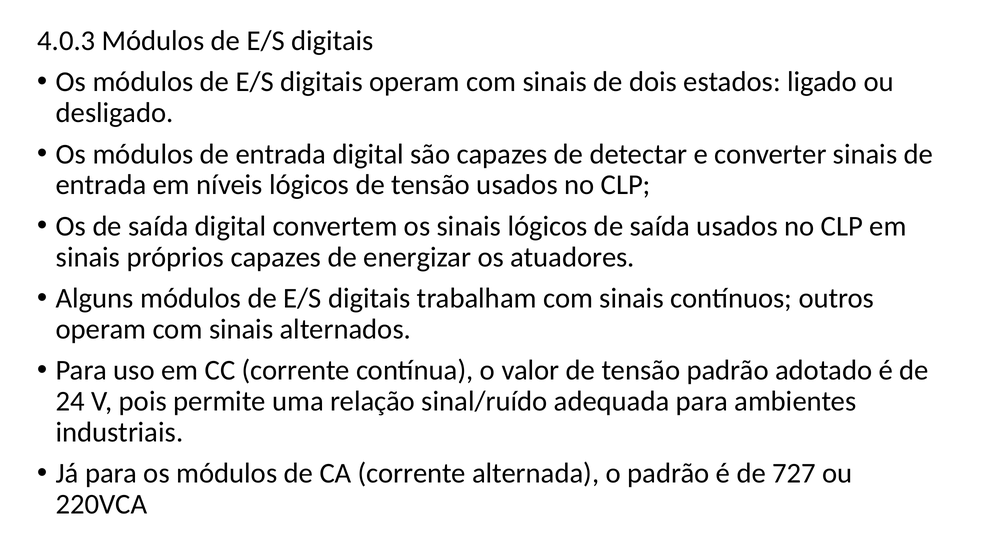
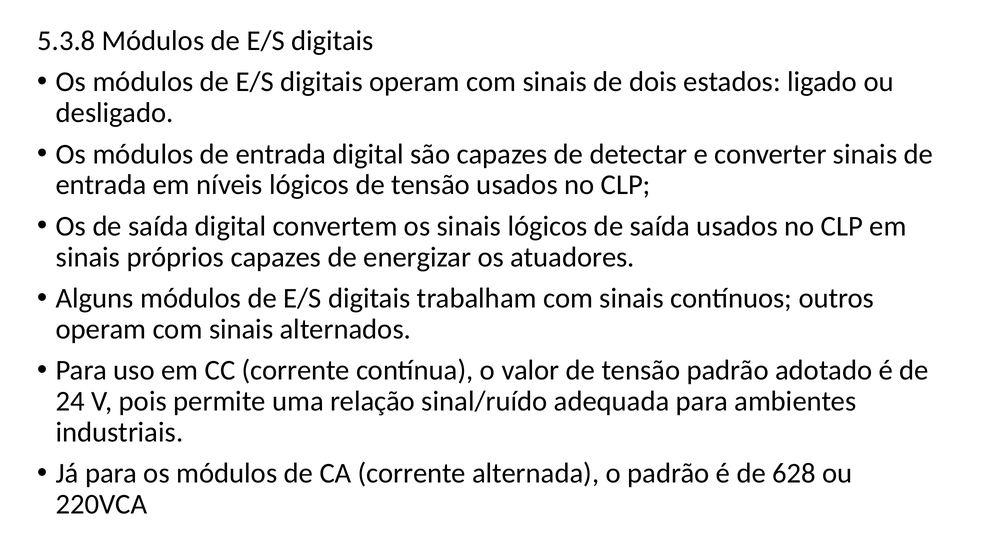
4.0.3: 4.0.3 -> 5.3.8 (66, 41)
727: 727 -> 628 (794, 474)
